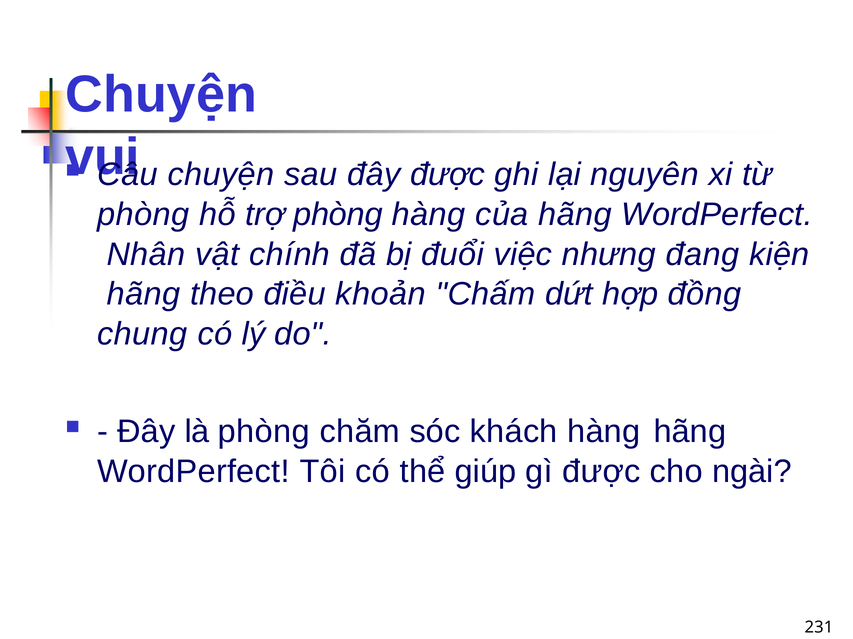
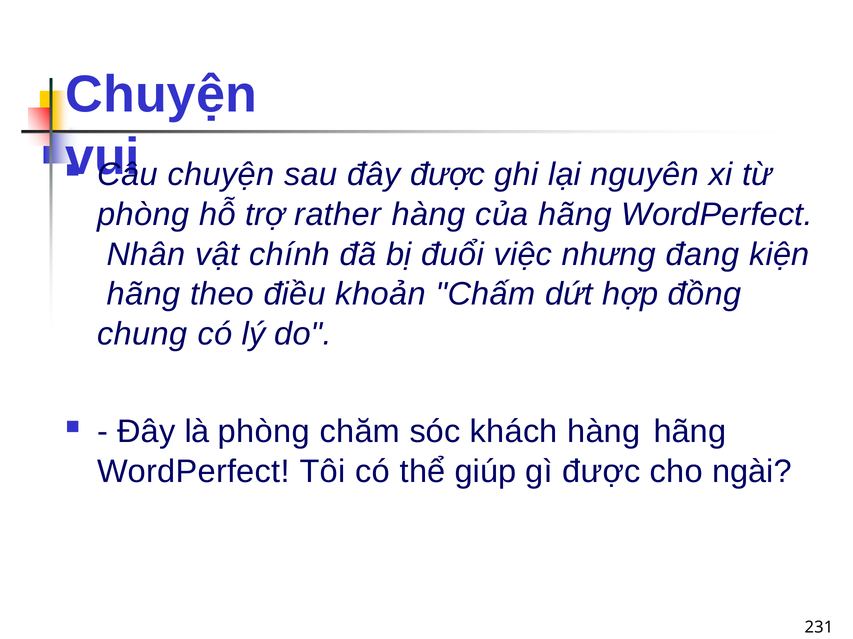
trợ phòng: phòng -> rather (338, 215)
